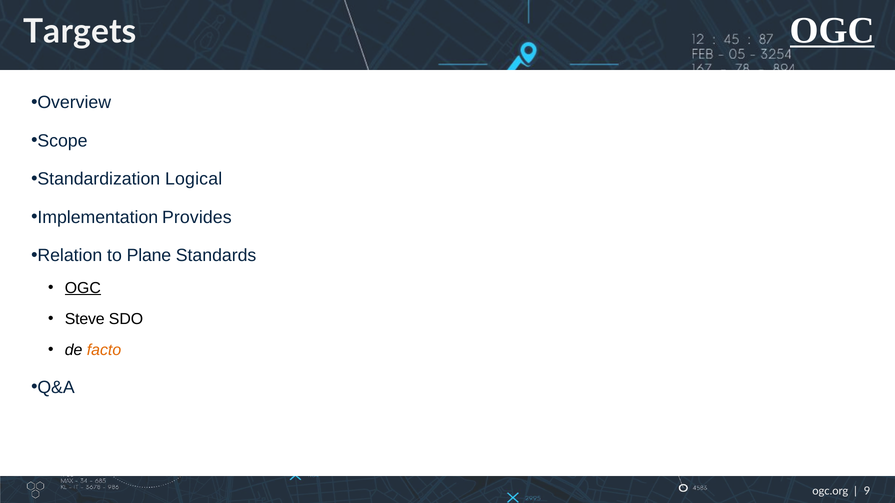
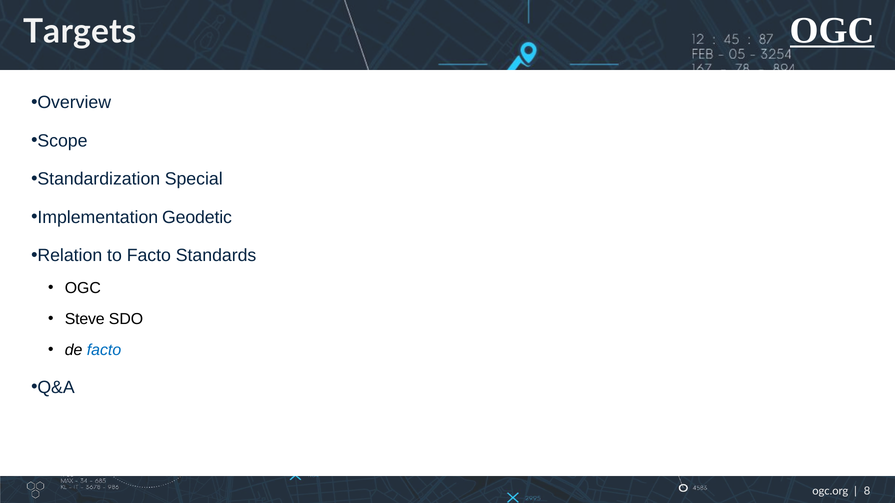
Logical: Logical -> Special (194, 179)
Provides: Provides -> Geodetic (197, 218)
to Plane: Plane -> Facto (149, 256)
OGC underline: present -> none (83, 288)
facto colour: orange -> blue (104, 350)
9: 9 -> 8 (867, 492)
